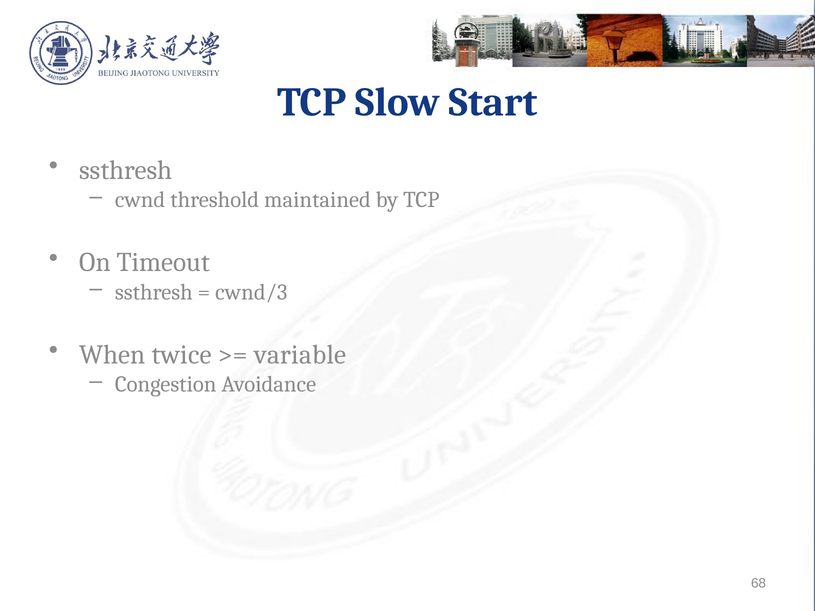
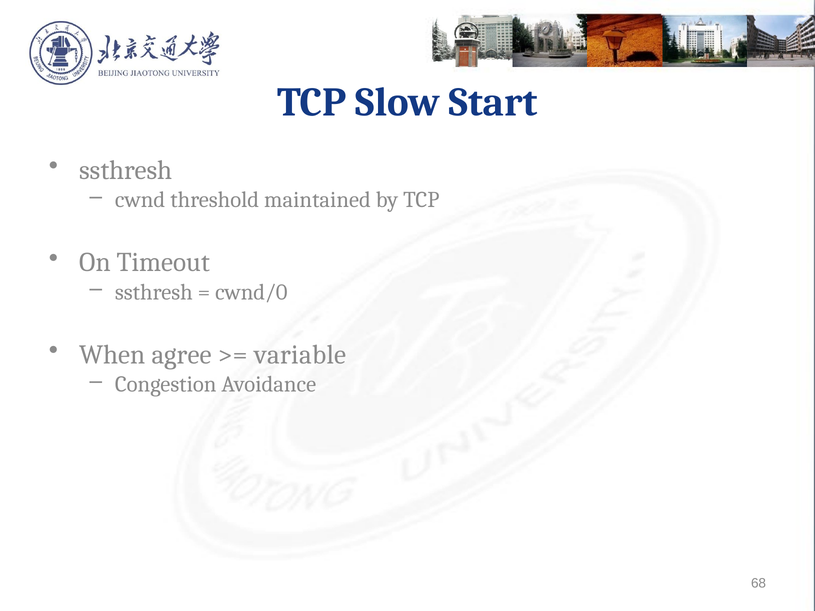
cwnd/3: cwnd/3 -> cwnd/0 (251, 292)
twice: twice -> agree (182, 355)
